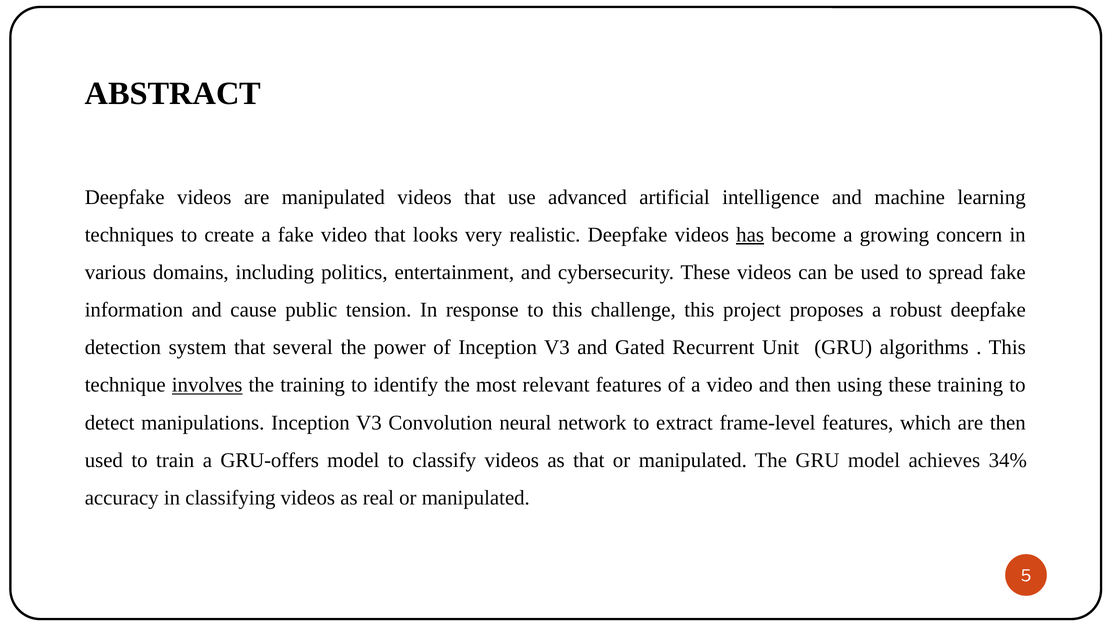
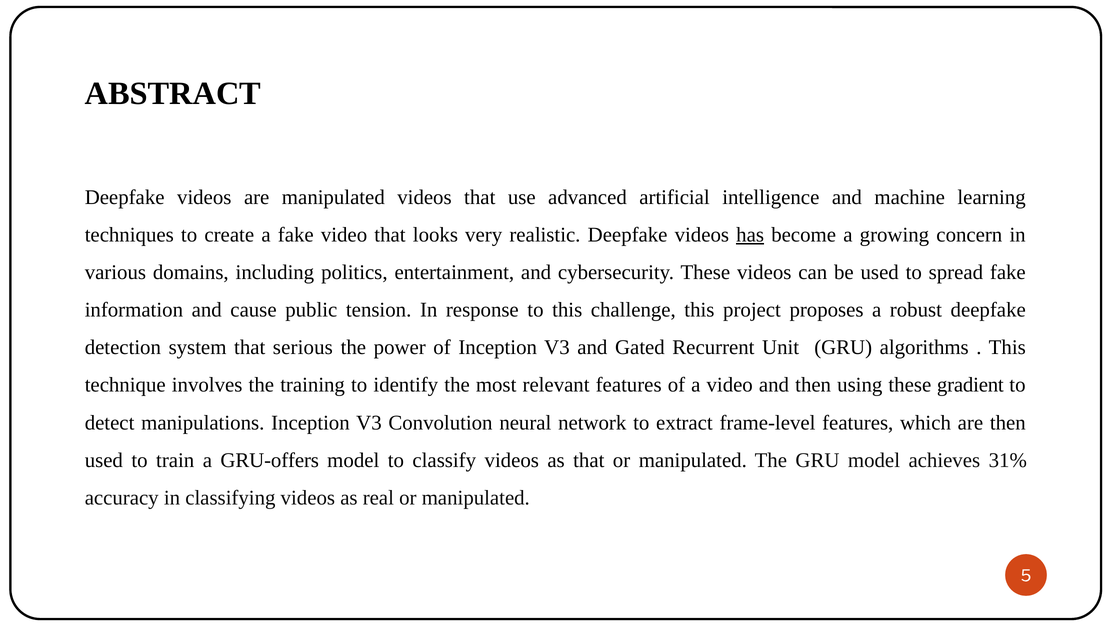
several: several -> serious (303, 347)
involves underline: present -> none (207, 385)
these training: training -> gradient (970, 385)
34%: 34% -> 31% (1008, 460)
